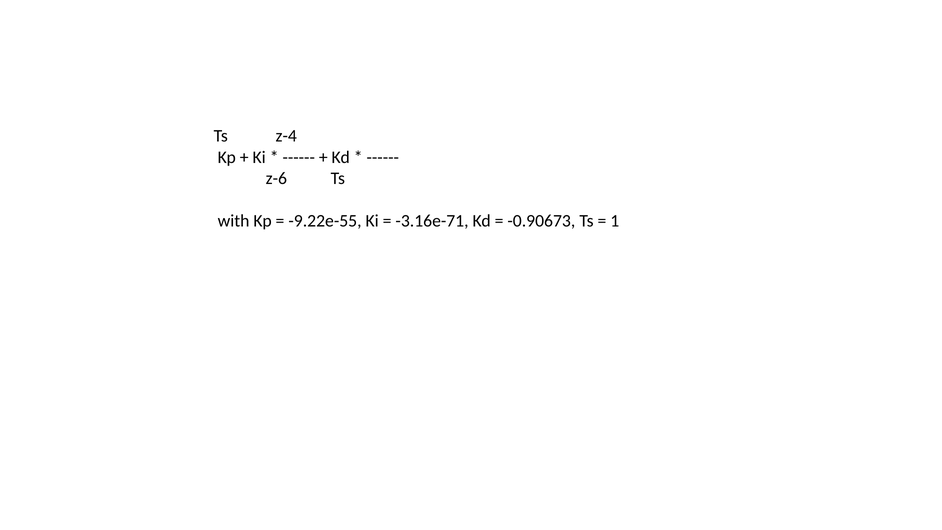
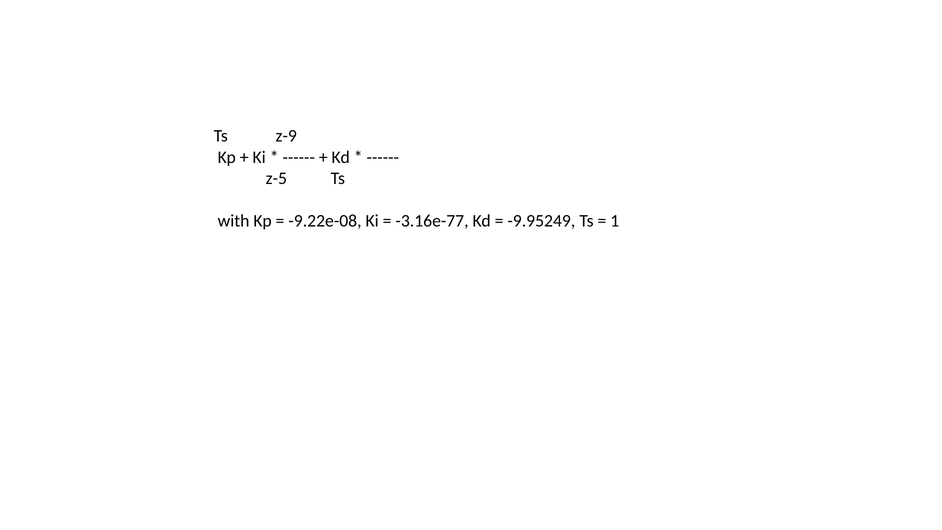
z-4: z-4 -> z-9 (286, 136)
z-6: z-6 -> z-5 (276, 178)
-9.22e-55: -9.22e-55 -> -9.22e-08 (325, 221)
-3.16e-71: -3.16e-71 -> -3.16e-77 (432, 221)
-0.90673: -0.90673 -> -9.95249 (541, 221)
